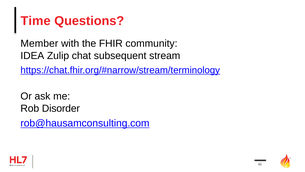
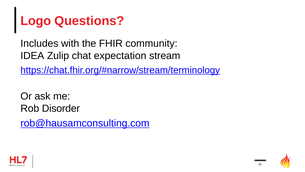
Time: Time -> Logo (36, 21)
Member: Member -> Includes (39, 43)
subsequent: subsequent -> expectation (120, 56)
